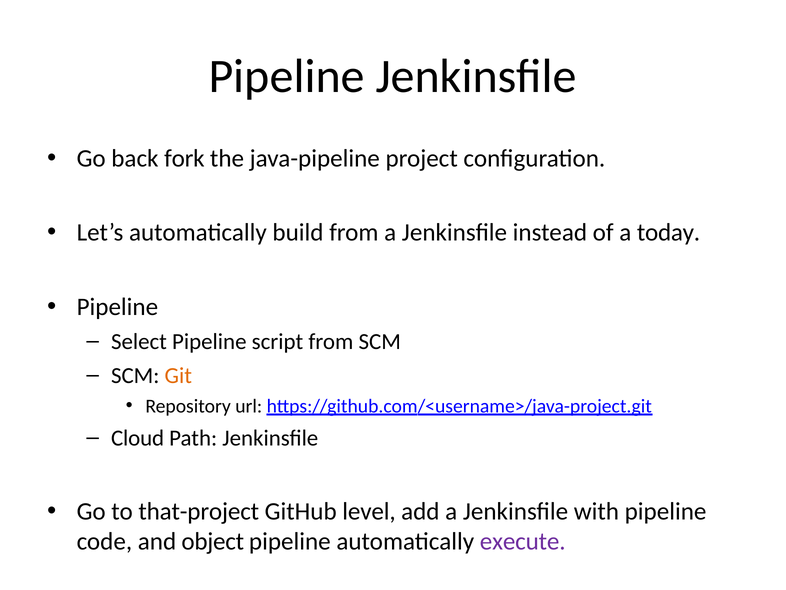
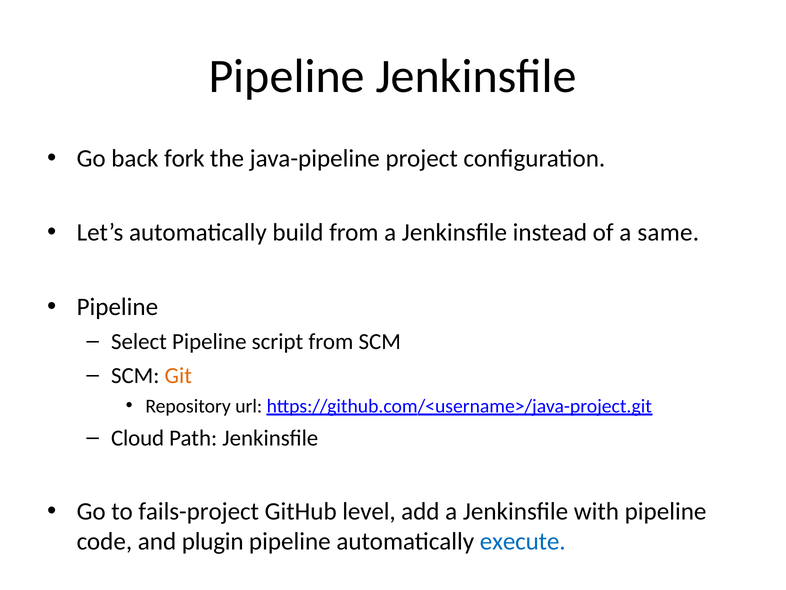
today: today -> same (668, 233)
that-project: that-project -> fails-project (199, 511)
object: object -> plugin (213, 541)
execute colour: purple -> blue (523, 541)
